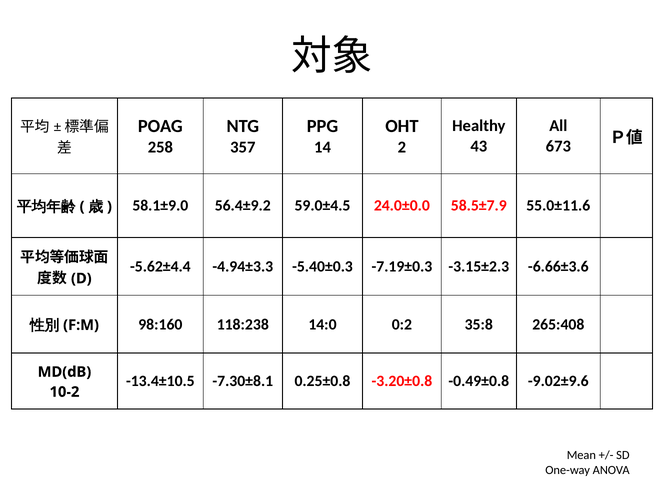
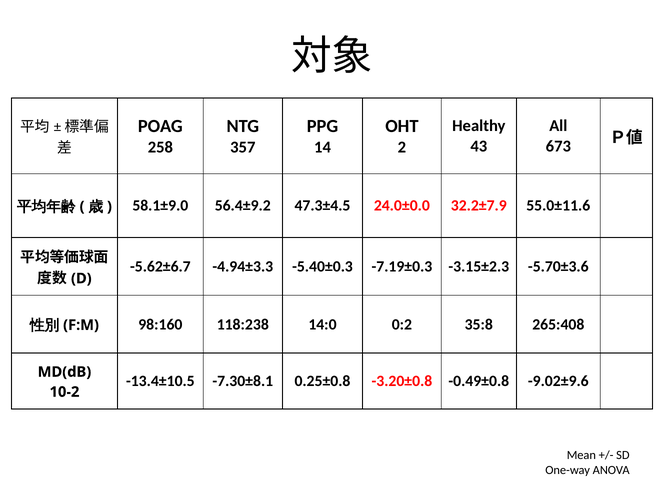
59.0±4.5: 59.0±4.5 -> 47.3±4.5 (322, 206)
58.5±7.9: 58.5±7.9 -> 32.2±7.9 (479, 206)
-5.62±4.4: -5.62±4.4 -> -5.62±6.7 (160, 267)
-6.66±3.6: -6.66±3.6 -> -5.70±3.6 (558, 267)
